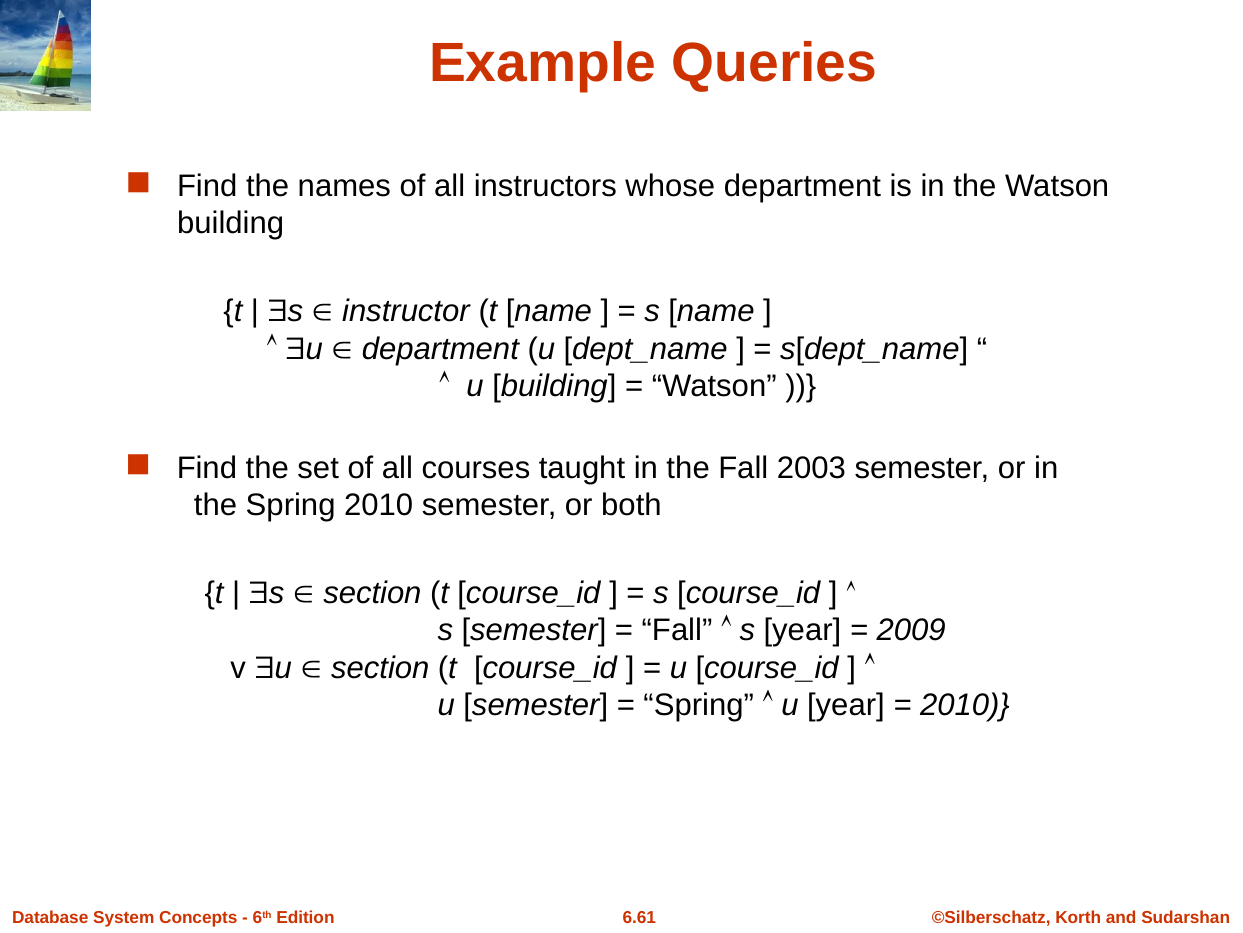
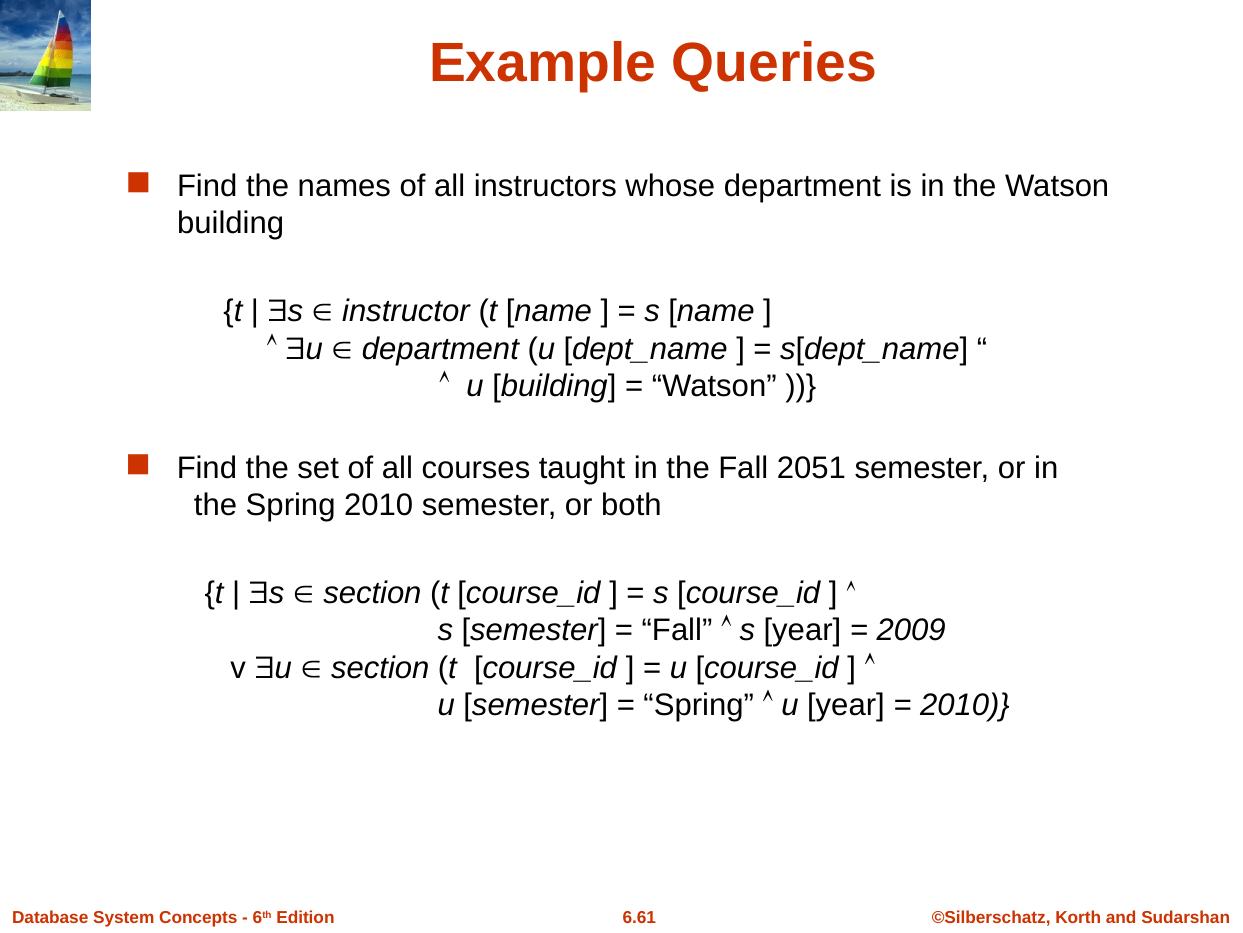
2003: 2003 -> 2051 (811, 467)
